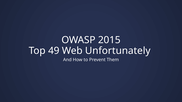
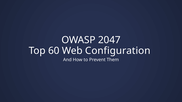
2015: 2015 -> 2047 (109, 40)
49: 49 -> 60 (54, 51)
Unfortunately: Unfortunately -> Configuration (118, 51)
